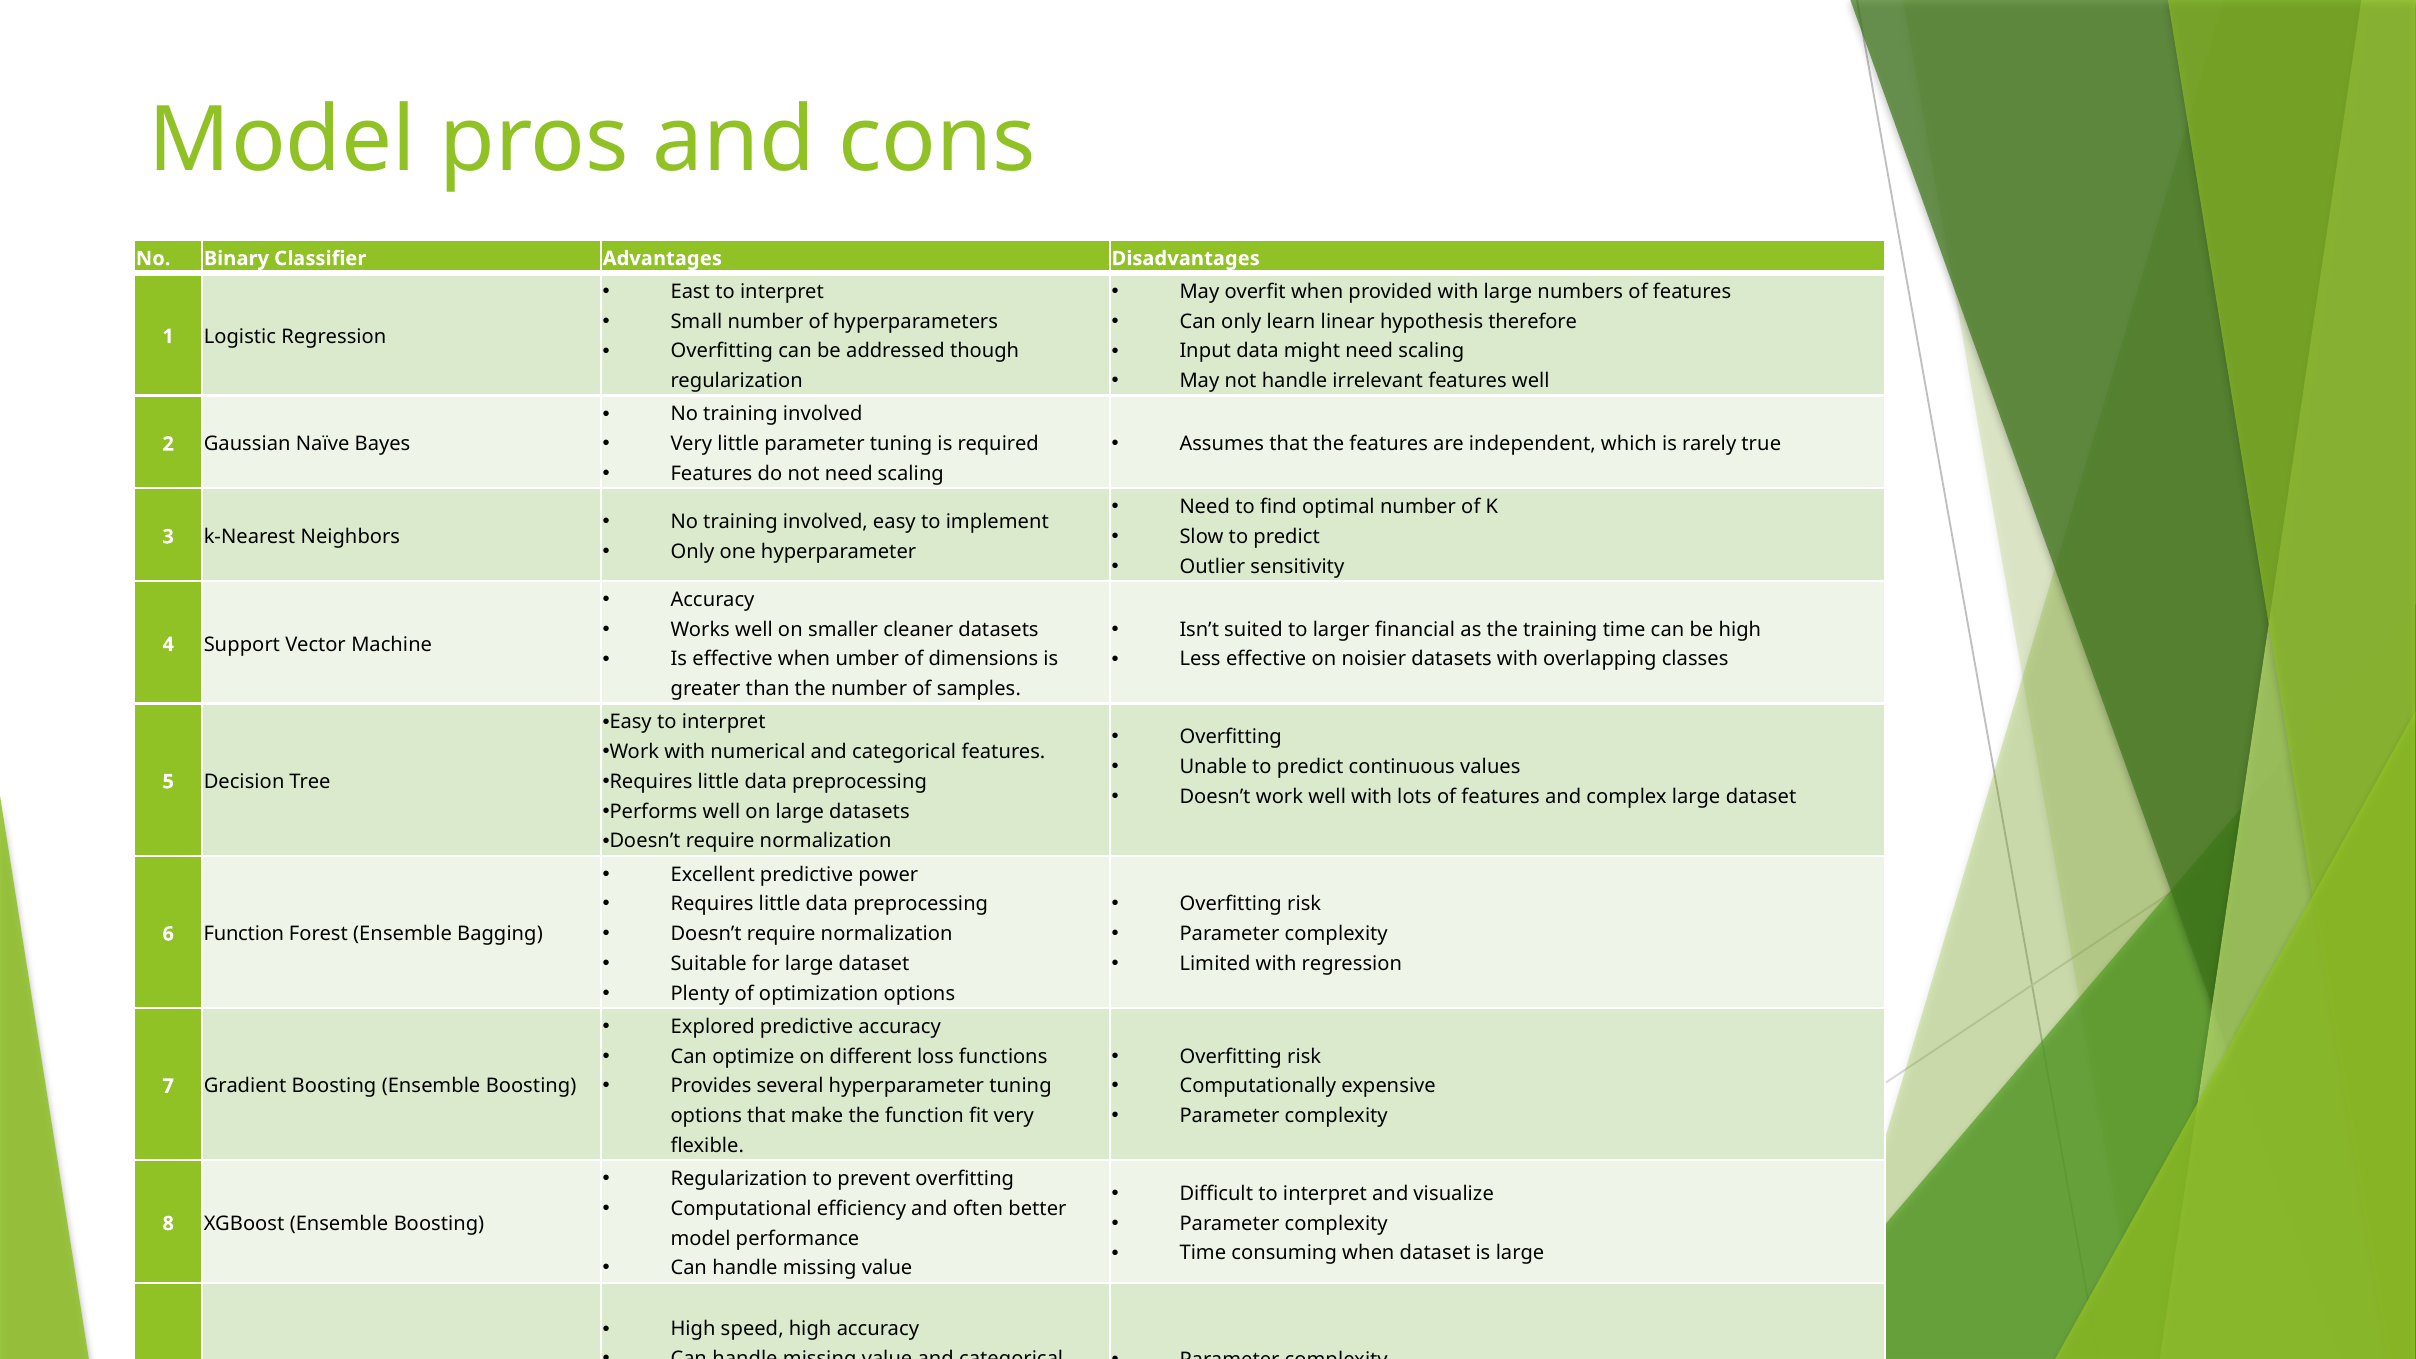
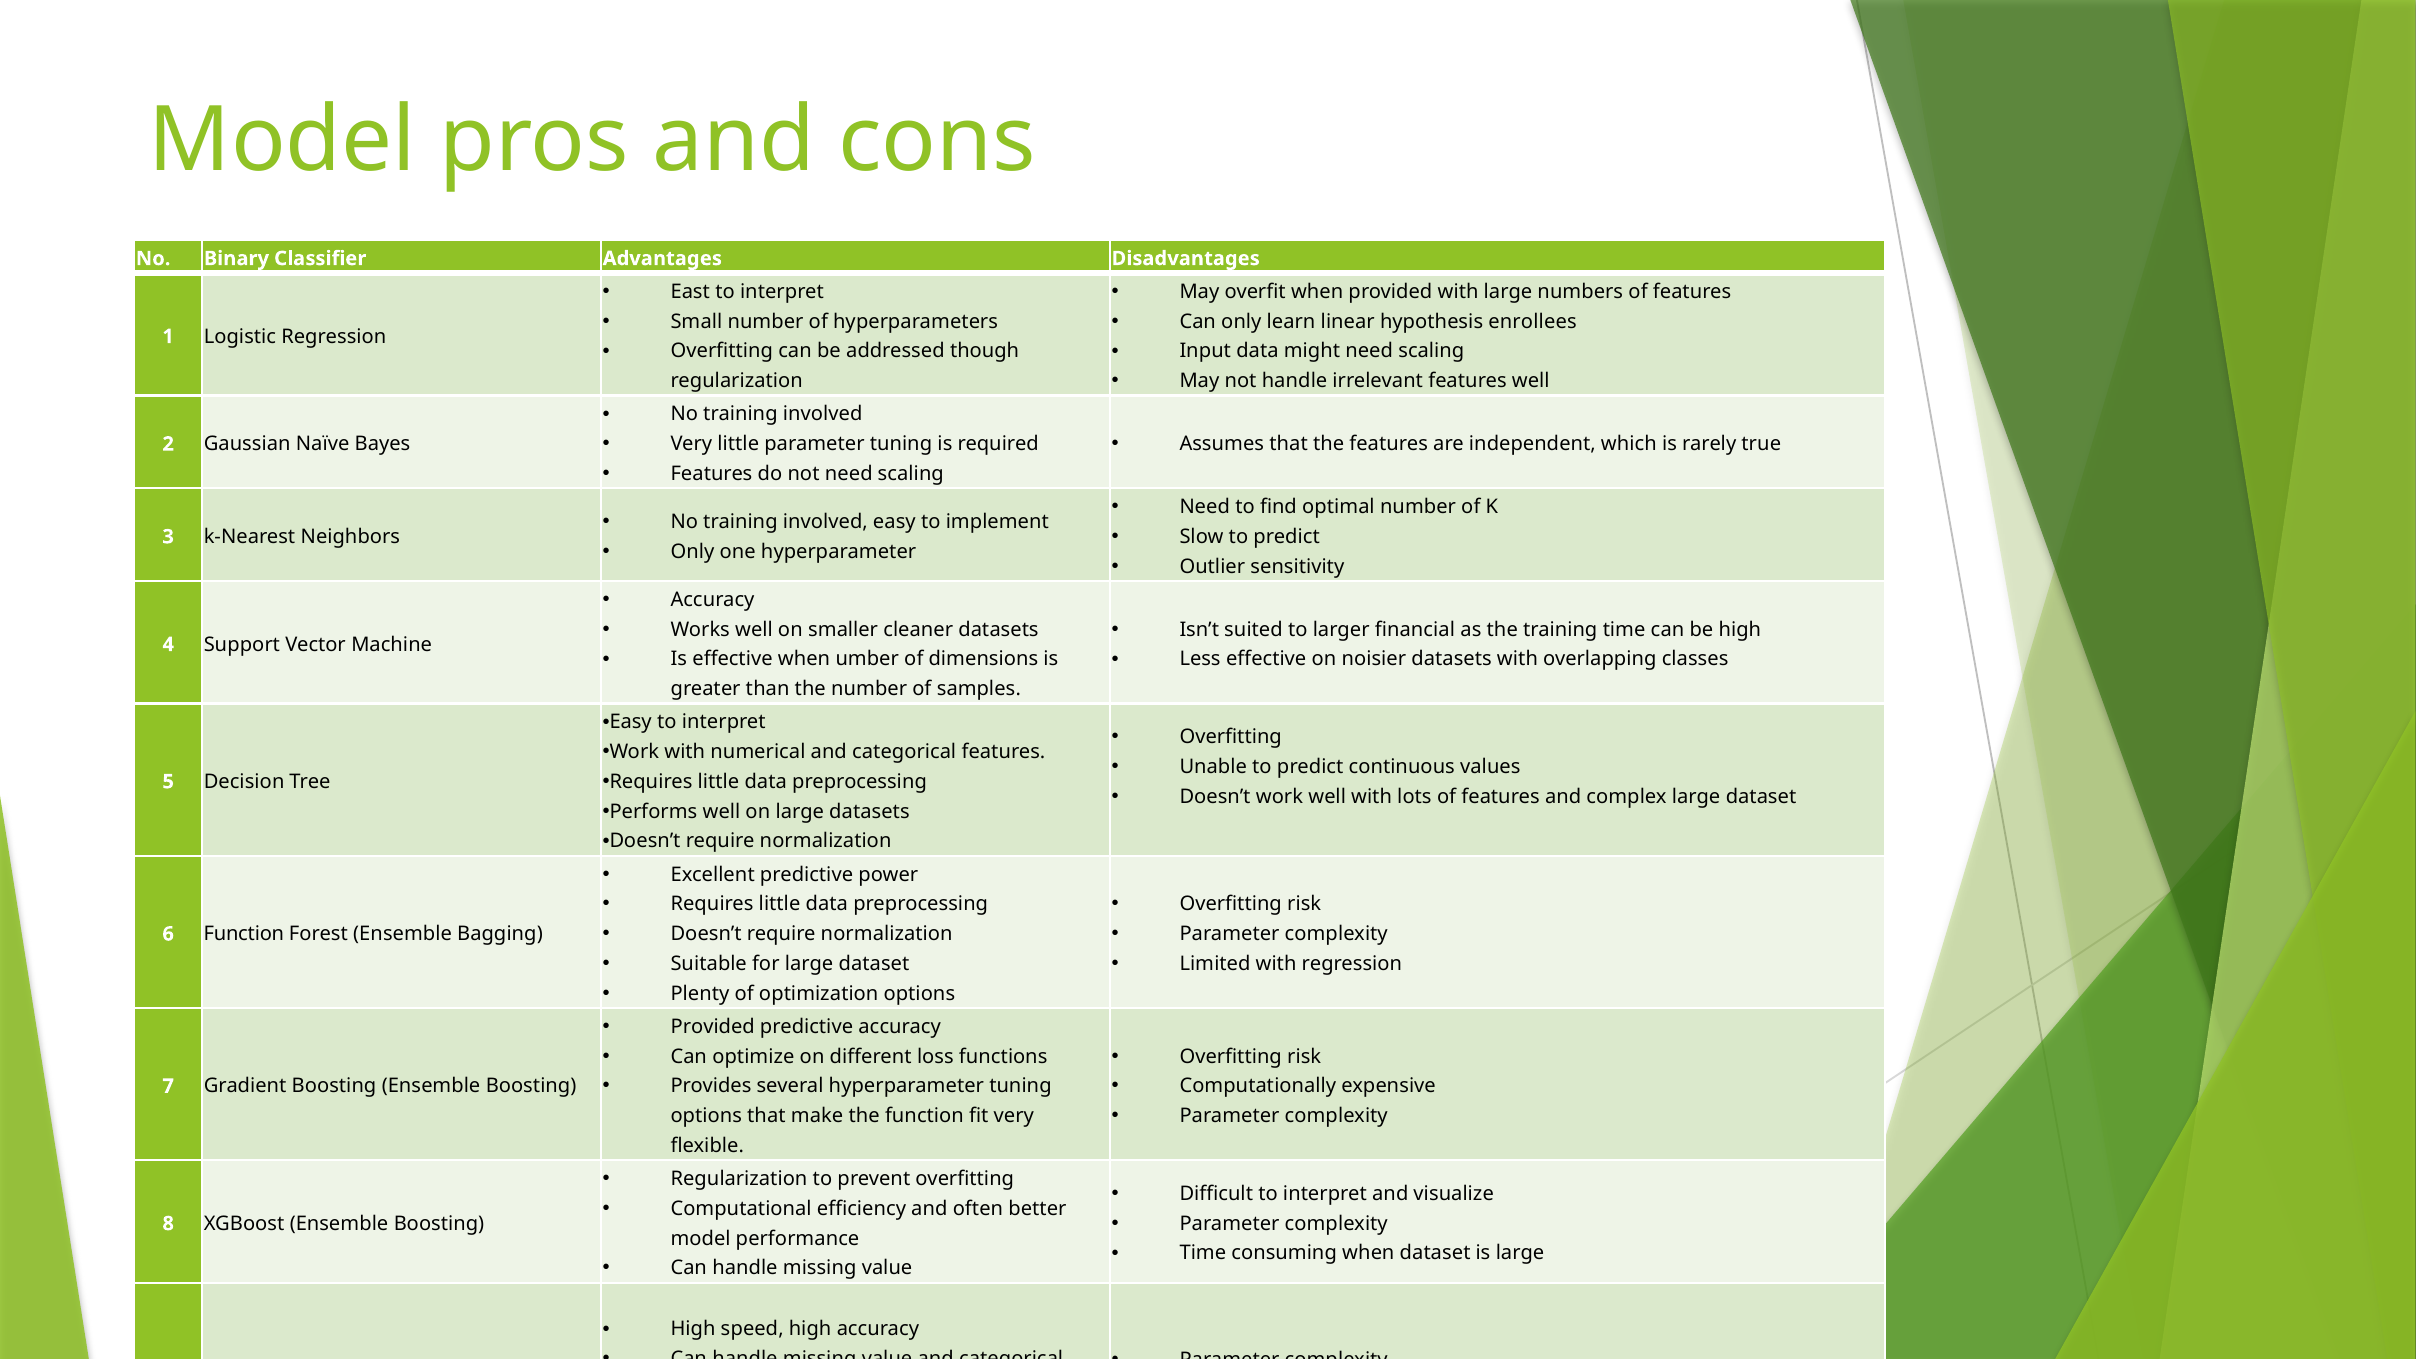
therefore: therefore -> enrollees (1533, 322)
Explored: Explored -> Provided (713, 1027)
